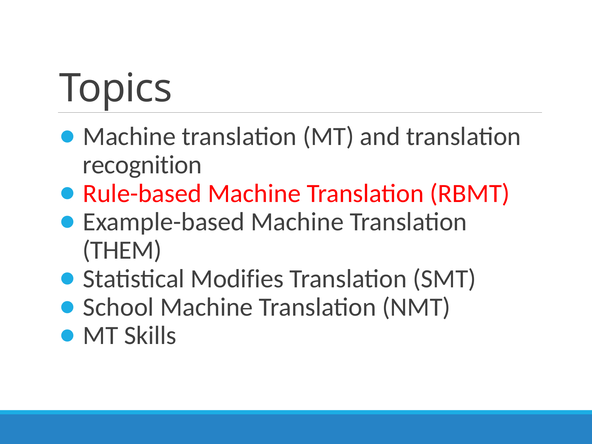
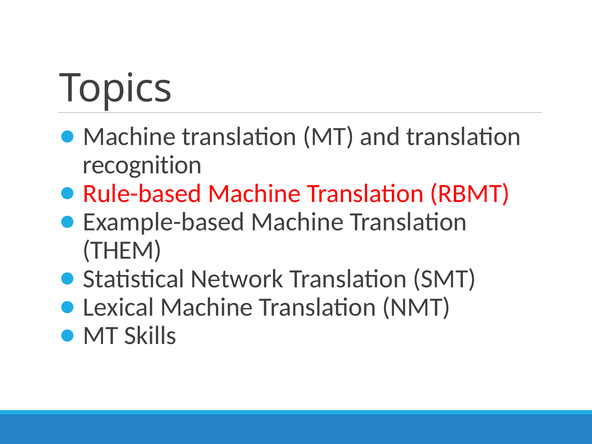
Modifies: Modifies -> Network (237, 279)
School: School -> Lexical (118, 307)
